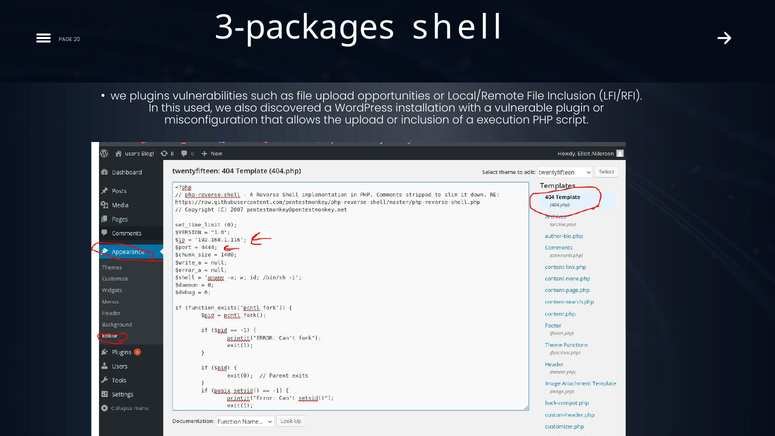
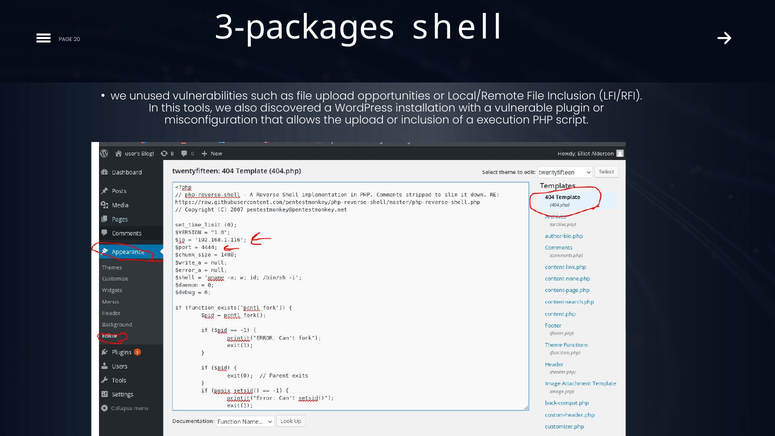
plugins: plugins -> unused (150, 96)
used: used -> tools (198, 108)
